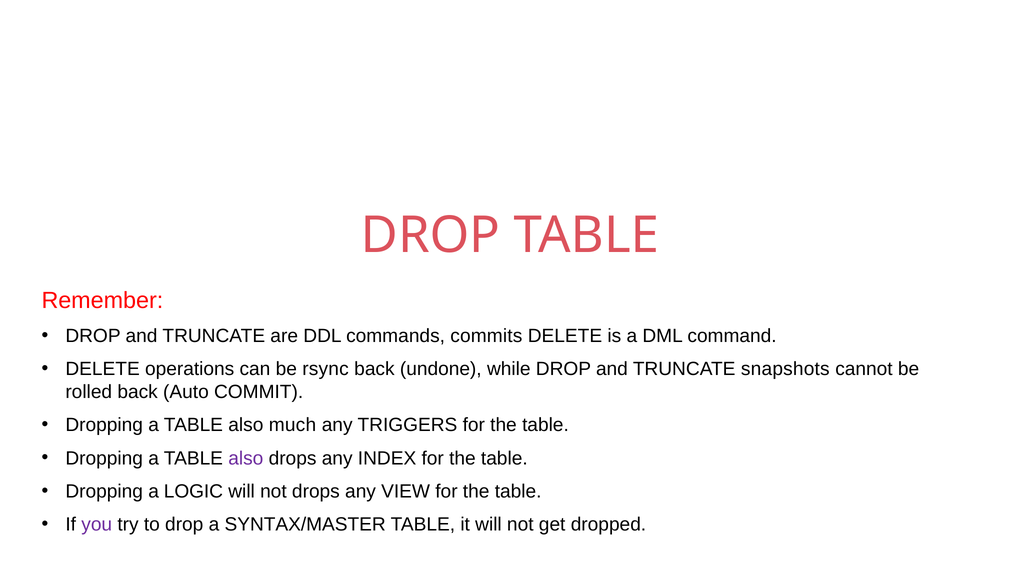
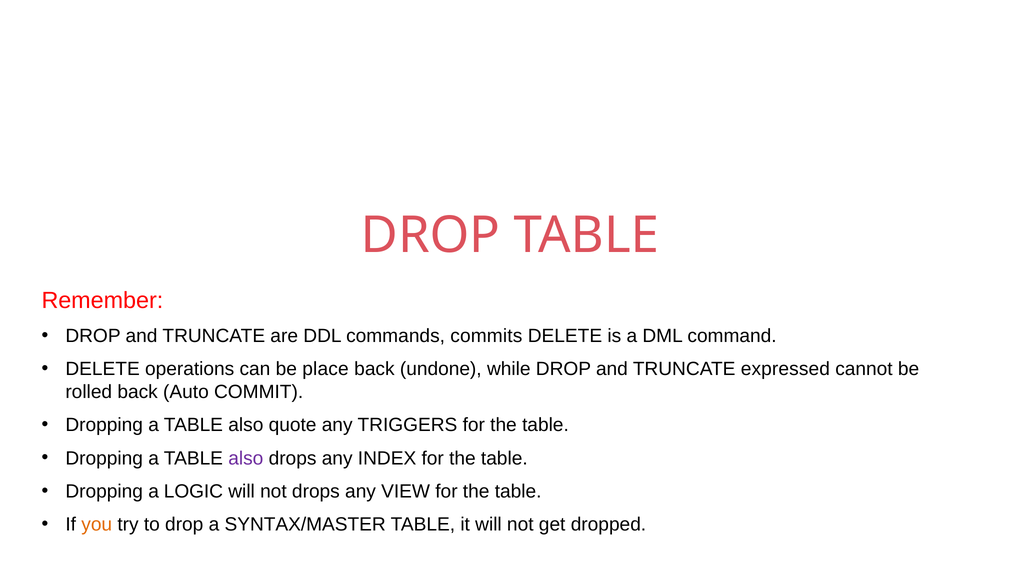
rsync: rsync -> place (325, 369)
snapshots: snapshots -> expressed (785, 369)
much: much -> quote (293, 425)
you colour: purple -> orange (97, 524)
